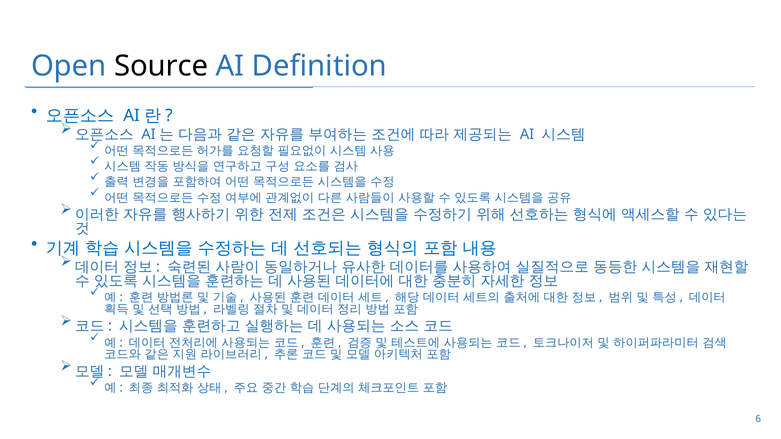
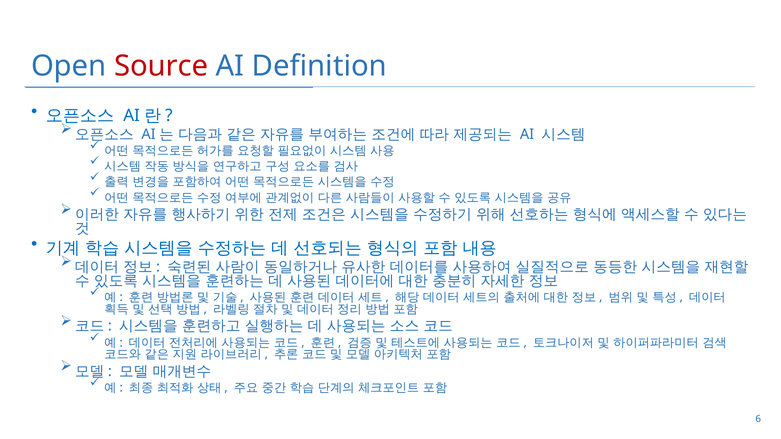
Source colour: black -> red (161, 66)
